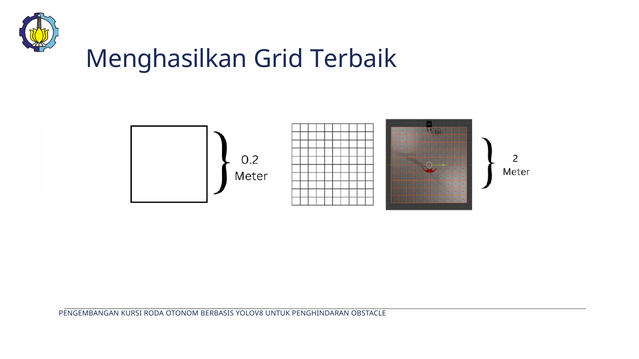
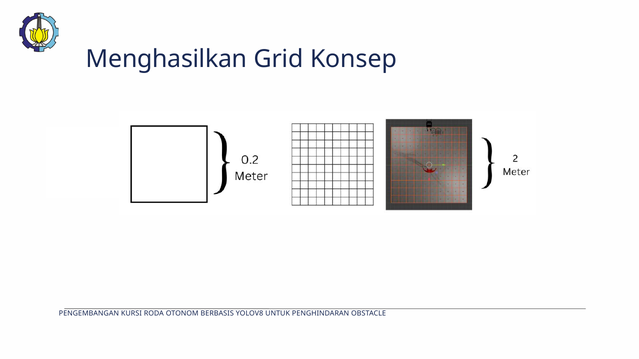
Terbaik: Terbaik -> Konsep (353, 59)
